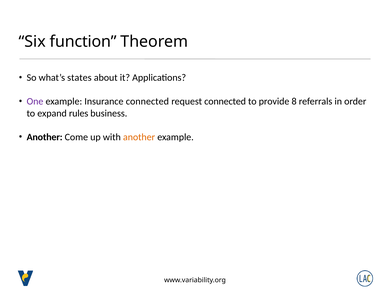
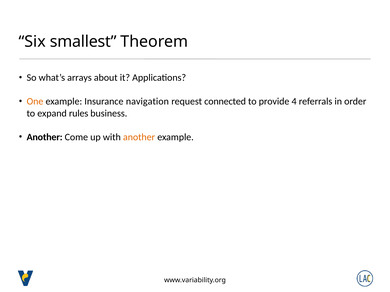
function: function -> smallest (83, 42)
states: states -> arrays (79, 78)
One colour: purple -> orange (35, 102)
Insurance connected: connected -> navigation (147, 102)
8: 8 -> 4 (294, 102)
